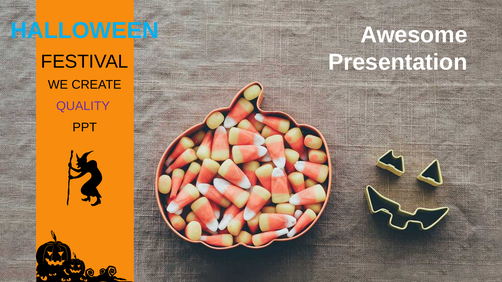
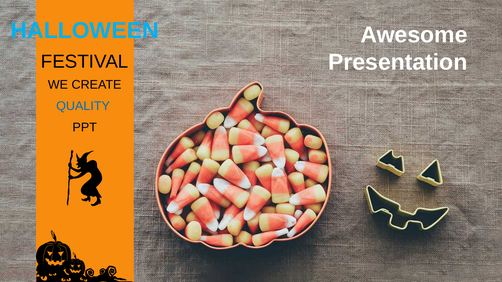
QUALITY colour: purple -> blue (83, 106)
